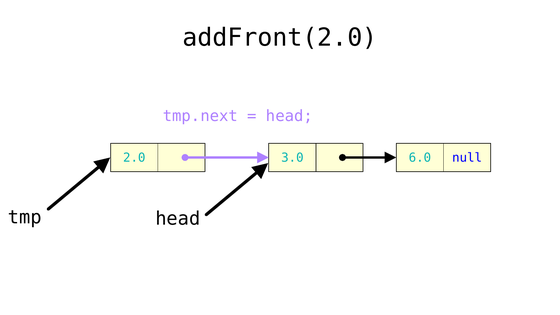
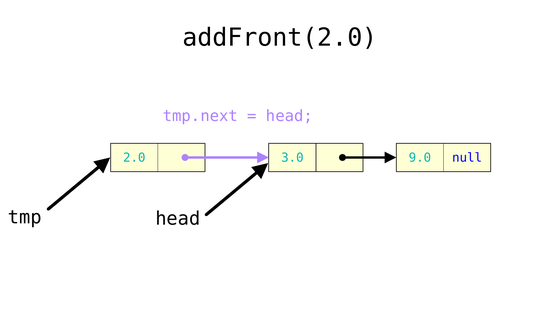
6.0: 6.0 -> 9.0 (420, 158)
